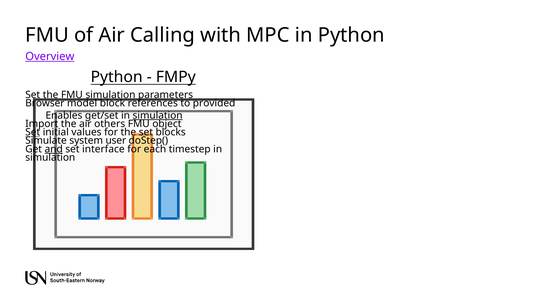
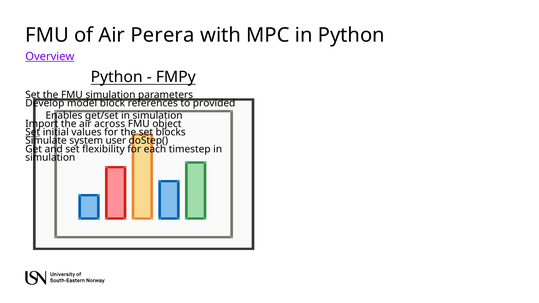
Calling: Calling -> Perera (162, 35)
Browser: Browser -> Develop (45, 103)
simulation underline: present -> none (158, 115)
others: others -> across (110, 124)
and underline: present -> none (54, 149)
interface: interface -> flexibility (103, 149)
